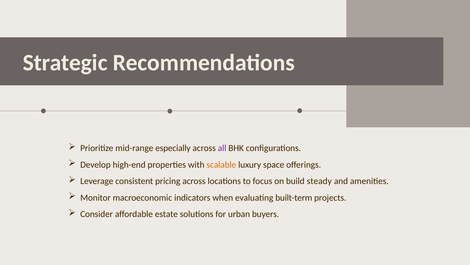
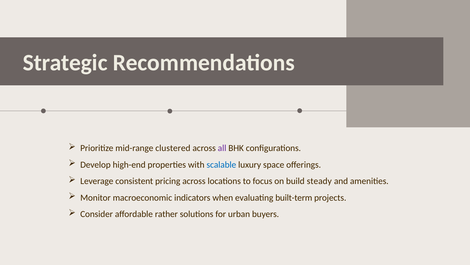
especially: especially -> clustered (173, 148)
scalable colour: orange -> blue (221, 164)
estate: estate -> rather (166, 214)
